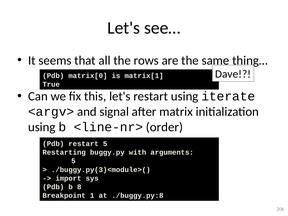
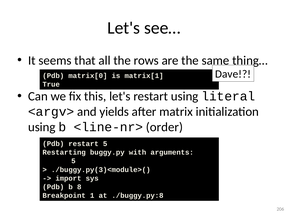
iterate: iterate -> literal (228, 96)
signal: signal -> yields (114, 112)
